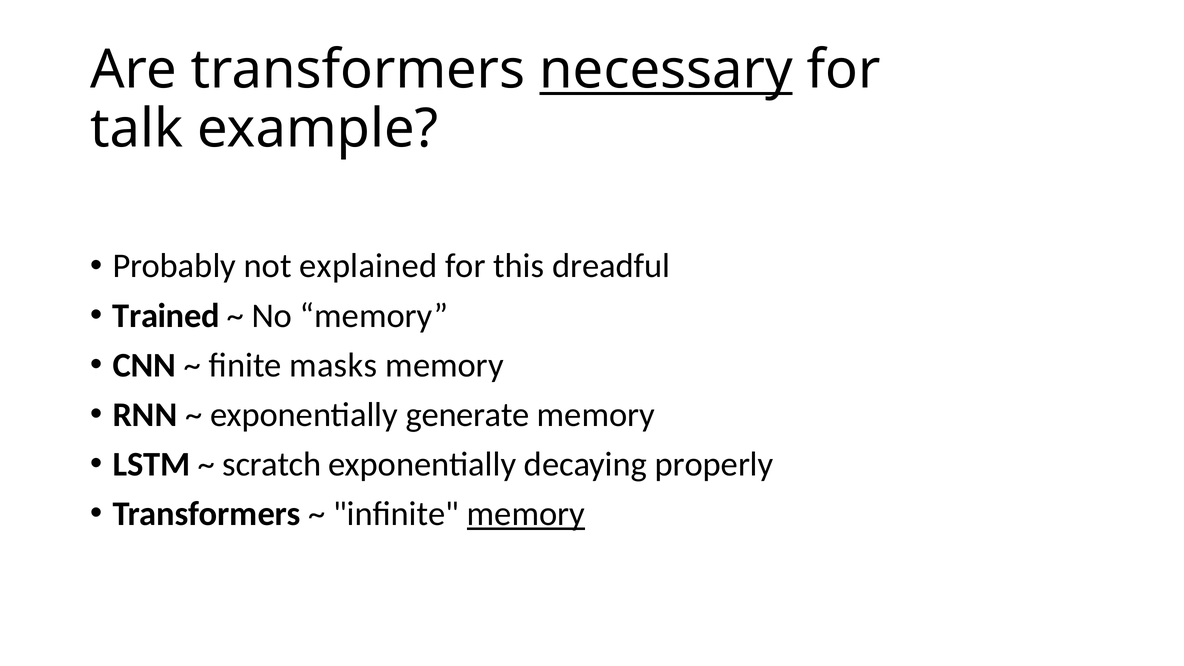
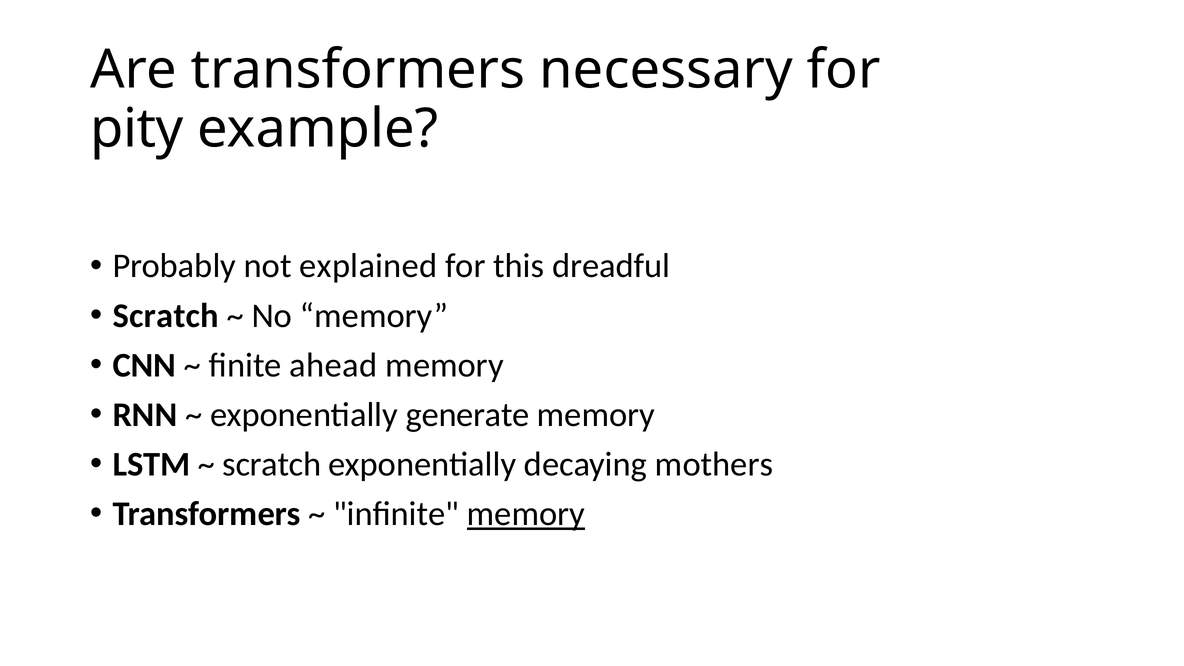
necessary underline: present -> none (666, 70)
talk: talk -> pity (137, 129)
Trained: Trained -> Scratch (166, 316)
masks: masks -> ahead (333, 365)
properly: properly -> mothers (714, 464)
